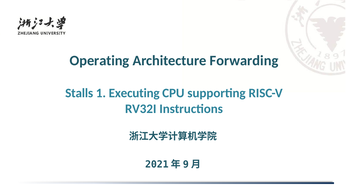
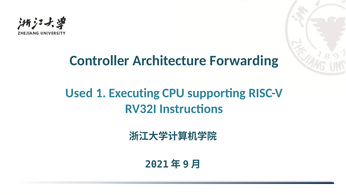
Operating: Operating -> Controller (99, 61)
Stalls: Stalls -> Used (79, 93)
